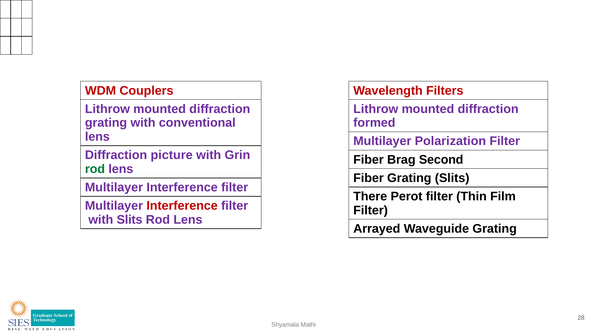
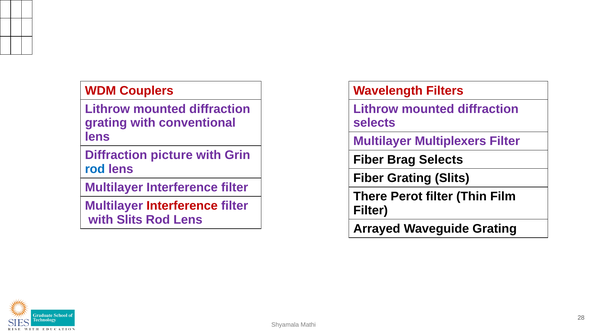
formed: formed -> selects (374, 123)
Polarization: Polarization -> Multiplexers (450, 141)
Brag Second: Second -> Selects (441, 159)
rod colour: green -> blue (95, 169)
